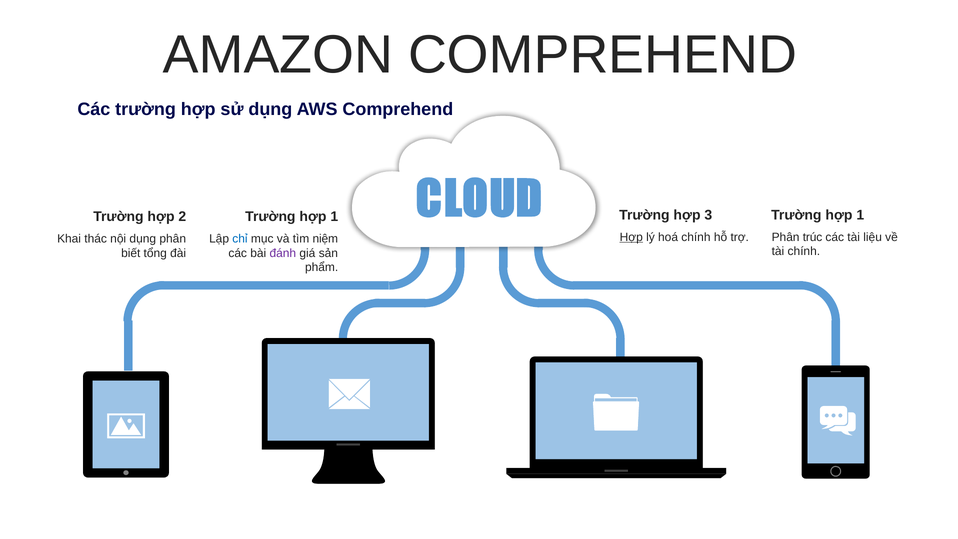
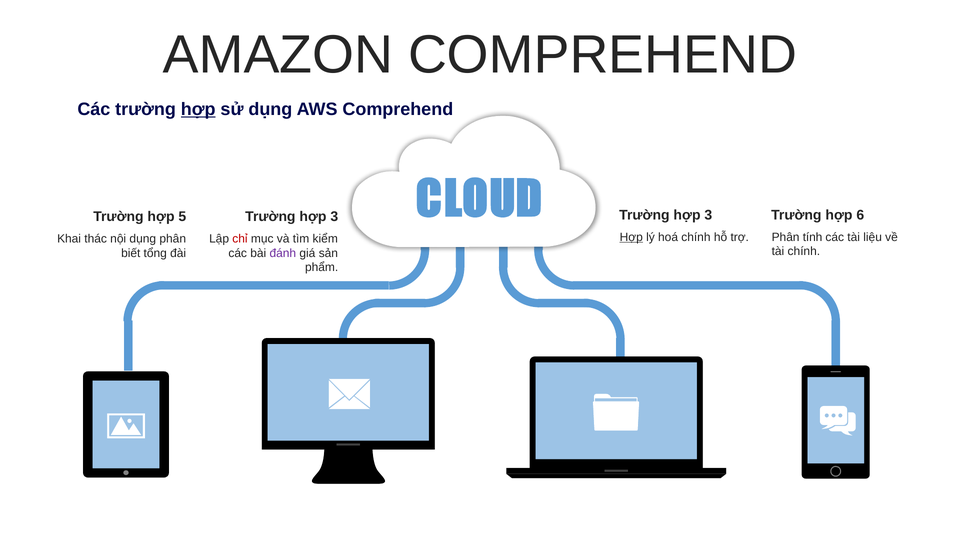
hợp underline: none -> present (198, 109)
1: 1 -> 6 (860, 215)
2: 2 -> 5 (182, 217)
1: 1 -> 3 (334, 217)
trúc: trúc -> tính (813, 237)
chỉ colour: blue -> red (240, 239)
niệm: niệm -> kiểm (325, 239)
